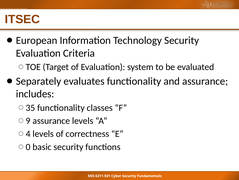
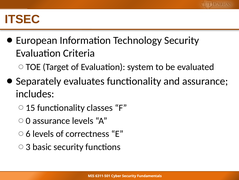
35: 35 -> 15 (30, 107)
9: 9 -> 0 (28, 120)
4: 4 -> 6 (28, 133)
0: 0 -> 3 (28, 146)
